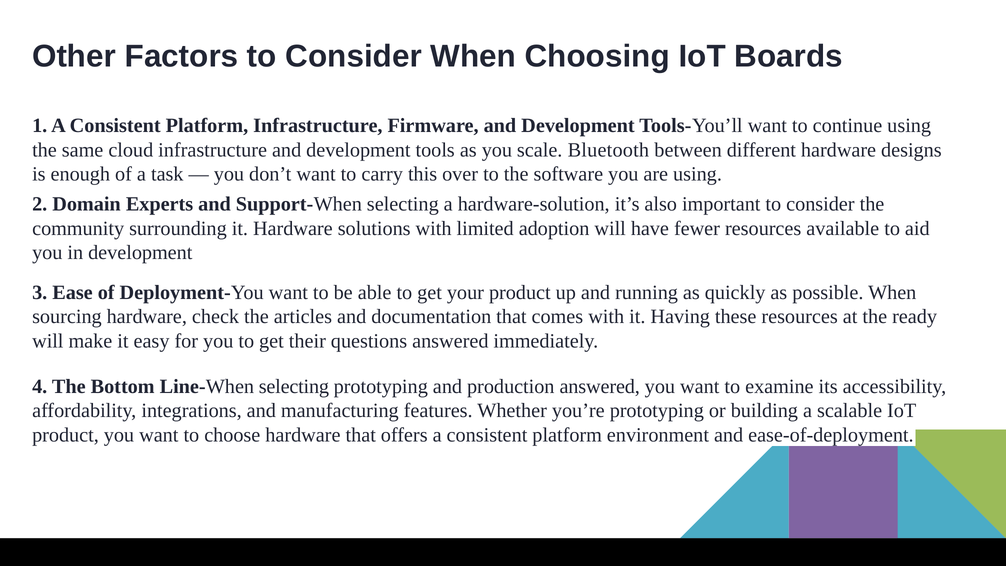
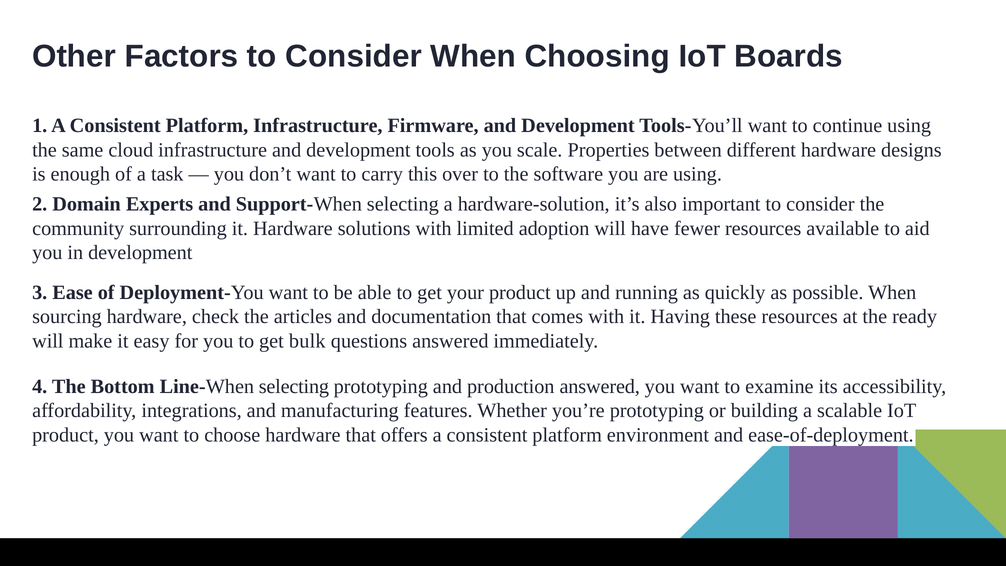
Bluetooth: Bluetooth -> Properties (609, 150)
their: their -> bulk (307, 341)
